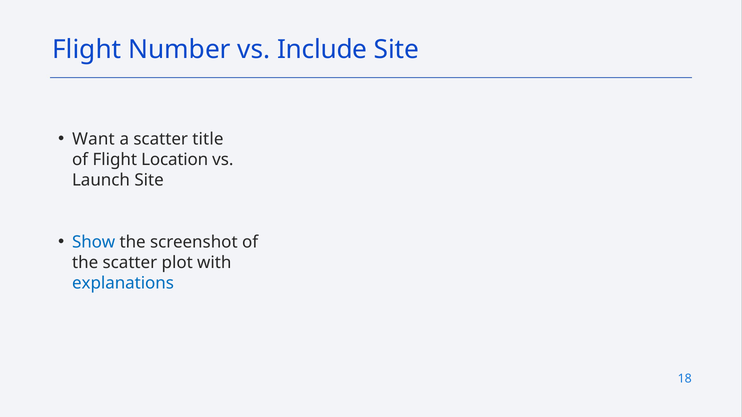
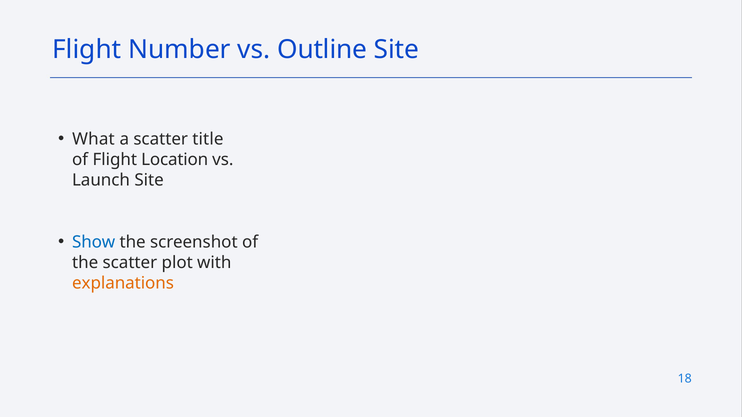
Include: Include -> Outline (322, 50)
Want: Want -> What (93, 139)
explanations colour: blue -> orange (123, 283)
